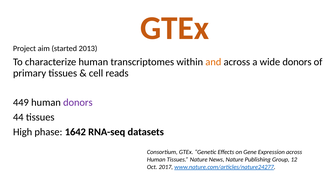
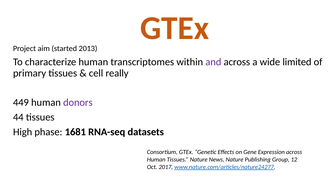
and colour: orange -> purple (213, 62)
wide donors: donors -> limited (297, 62)
reads: reads -> really (117, 73)
1642: 1642 -> 1681 (75, 132)
